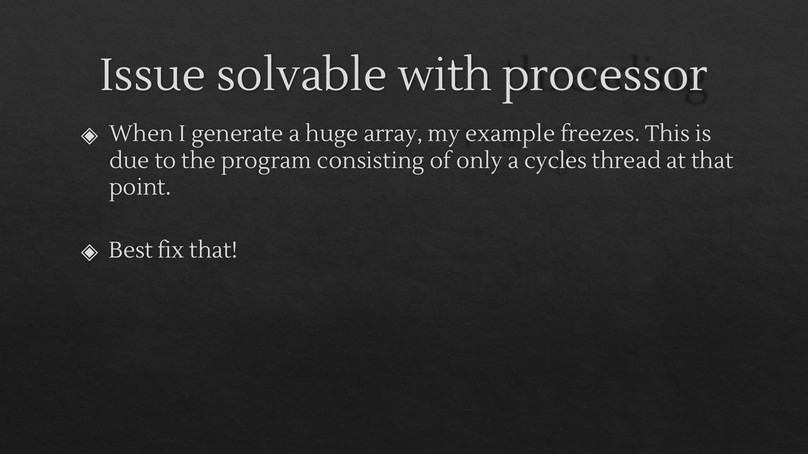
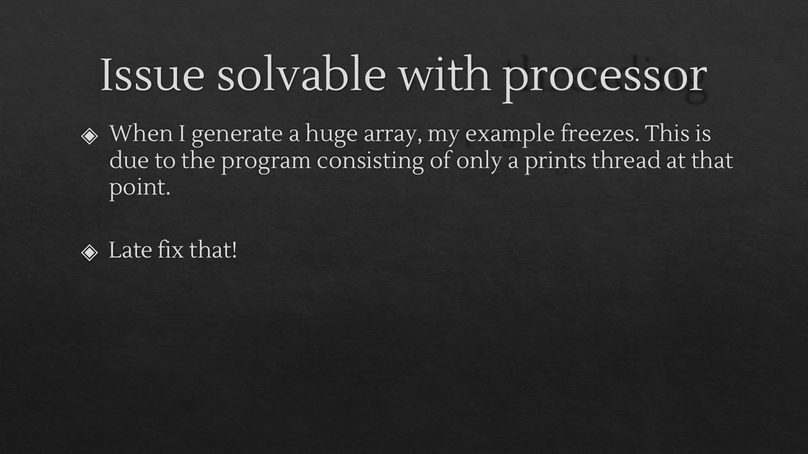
cycles: cycles -> prints (556, 161)
Best: Best -> Late (131, 251)
